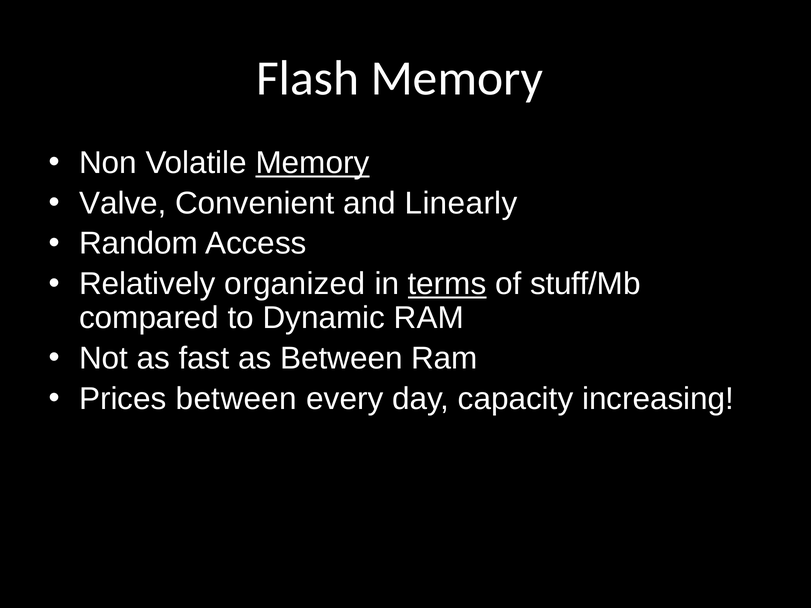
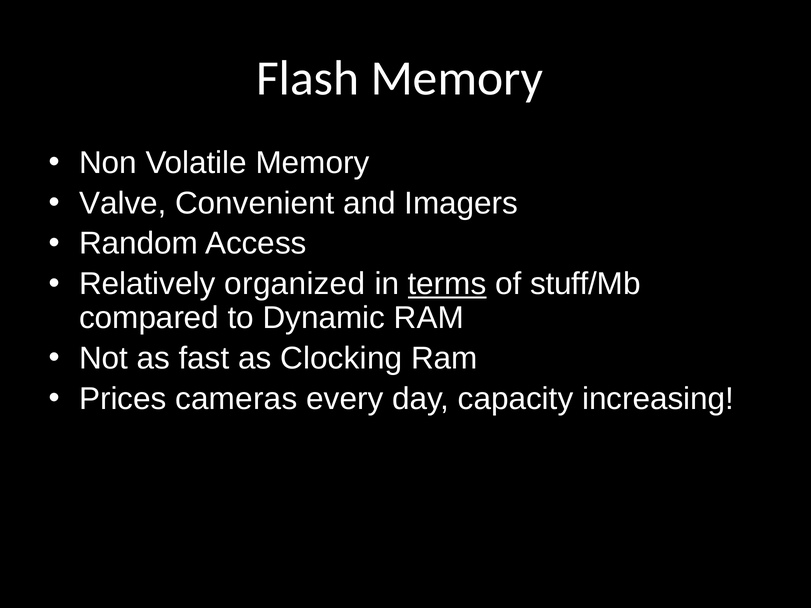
Memory underline: present -> none (313, 163)
Linearly: Linearly -> Imagers (461, 203)
as Between: Between -> Clocking (341, 358)
Prices between: between -> cameras (236, 399)
